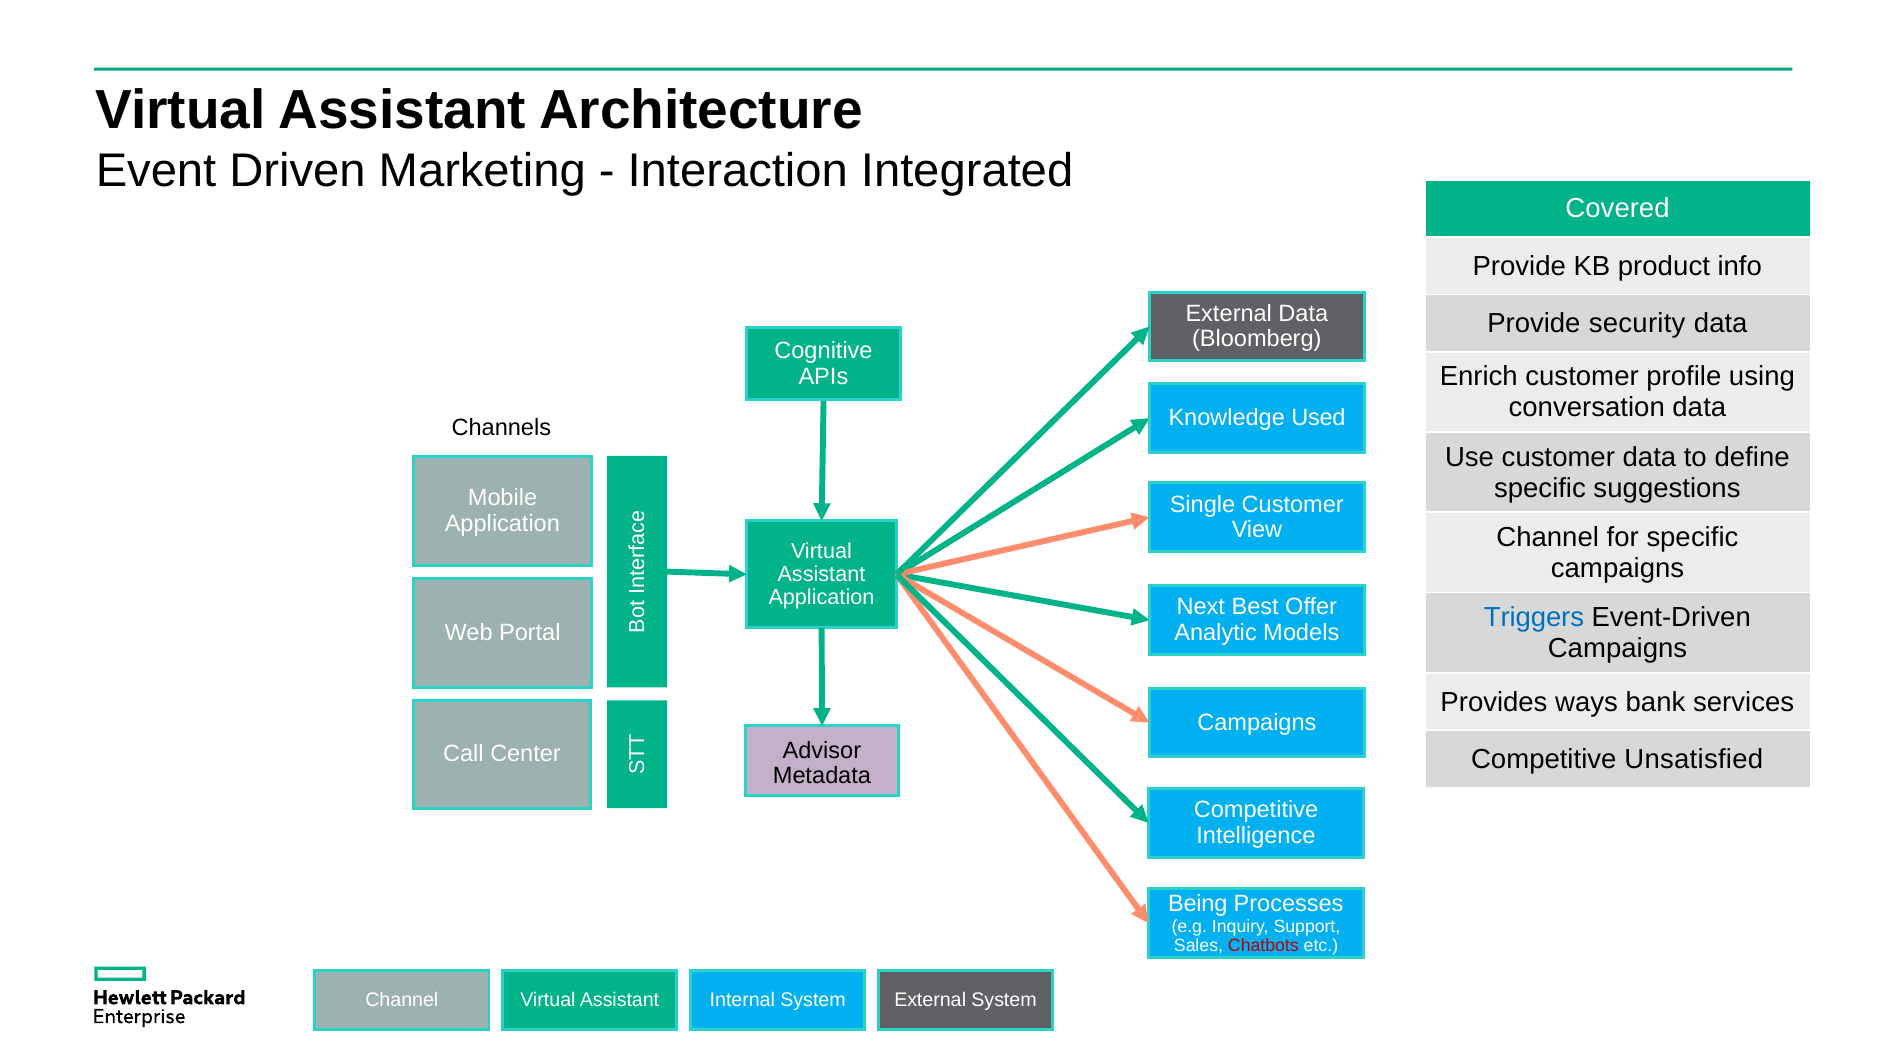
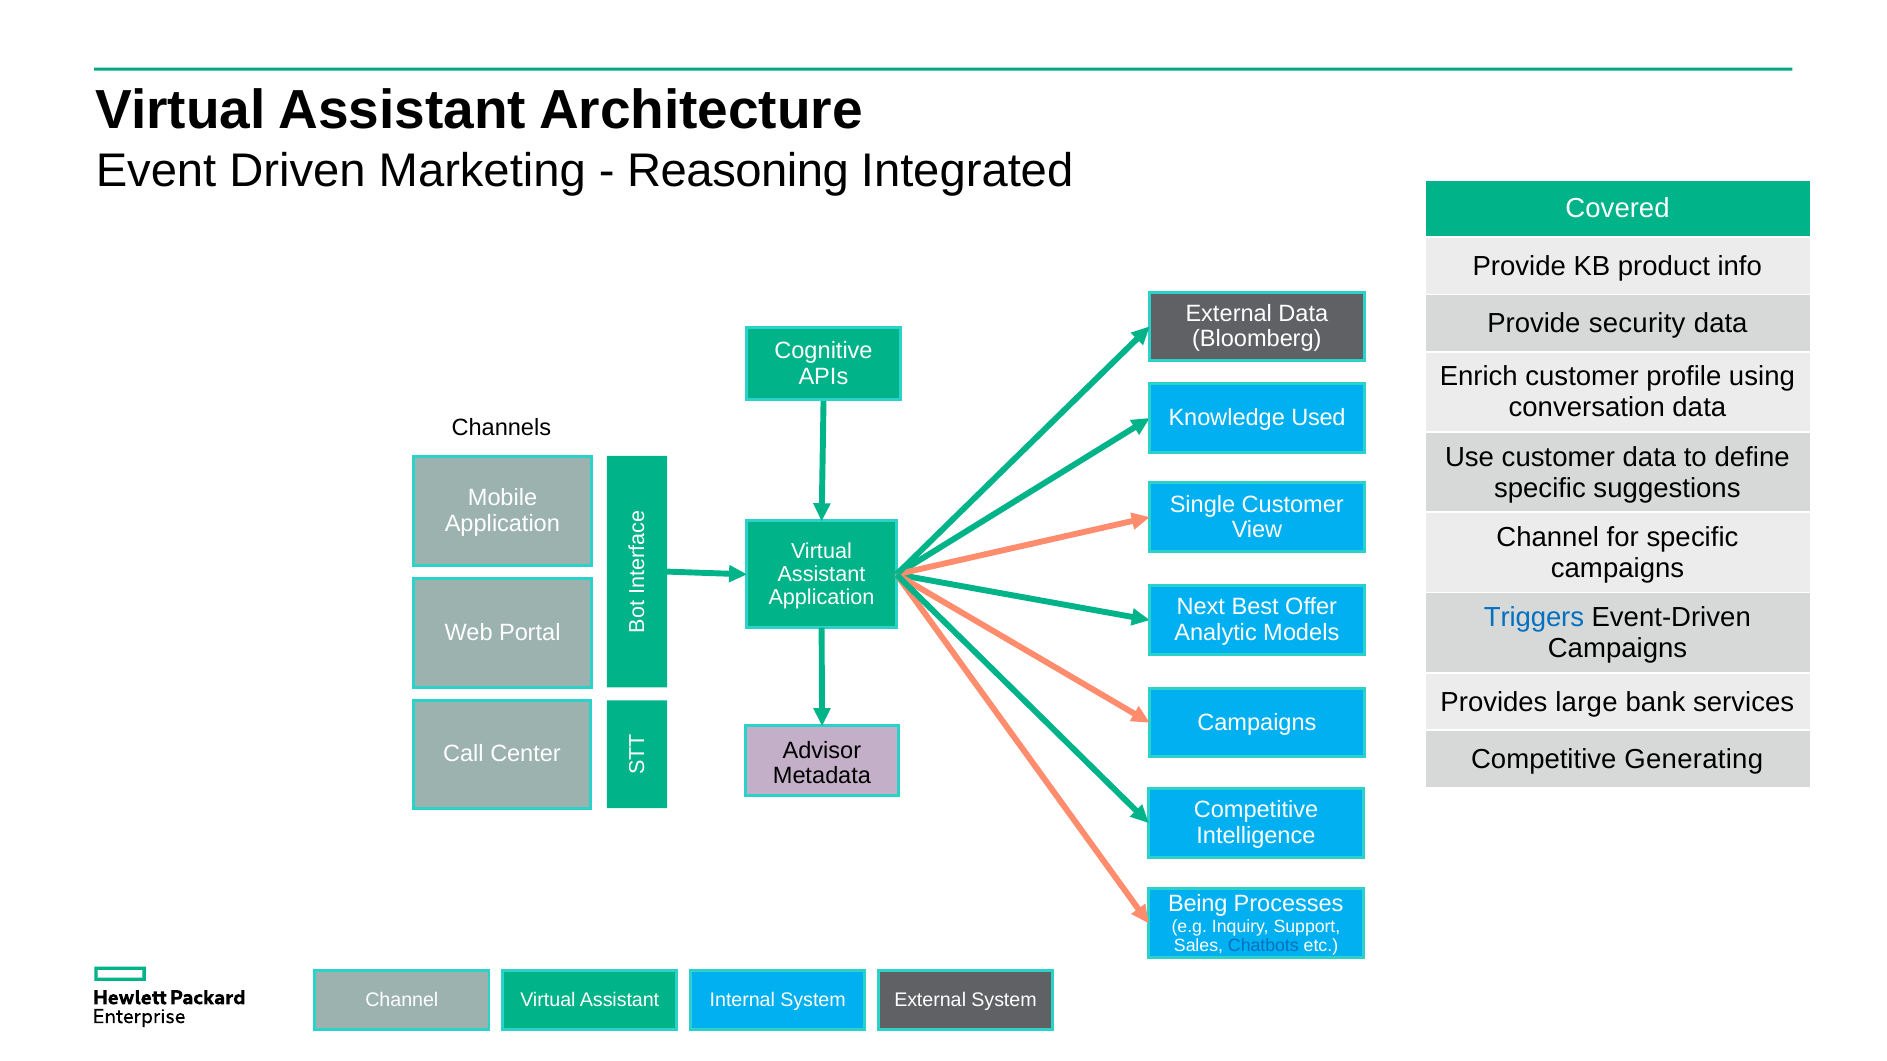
Interaction: Interaction -> Reasoning (738, 171)
ways: ways -> large (1586, 702)
Unsatisfied: Unsatisfied -> Generating (1694, 760)
Chatbots colour: red -> blue (1263, 946)
